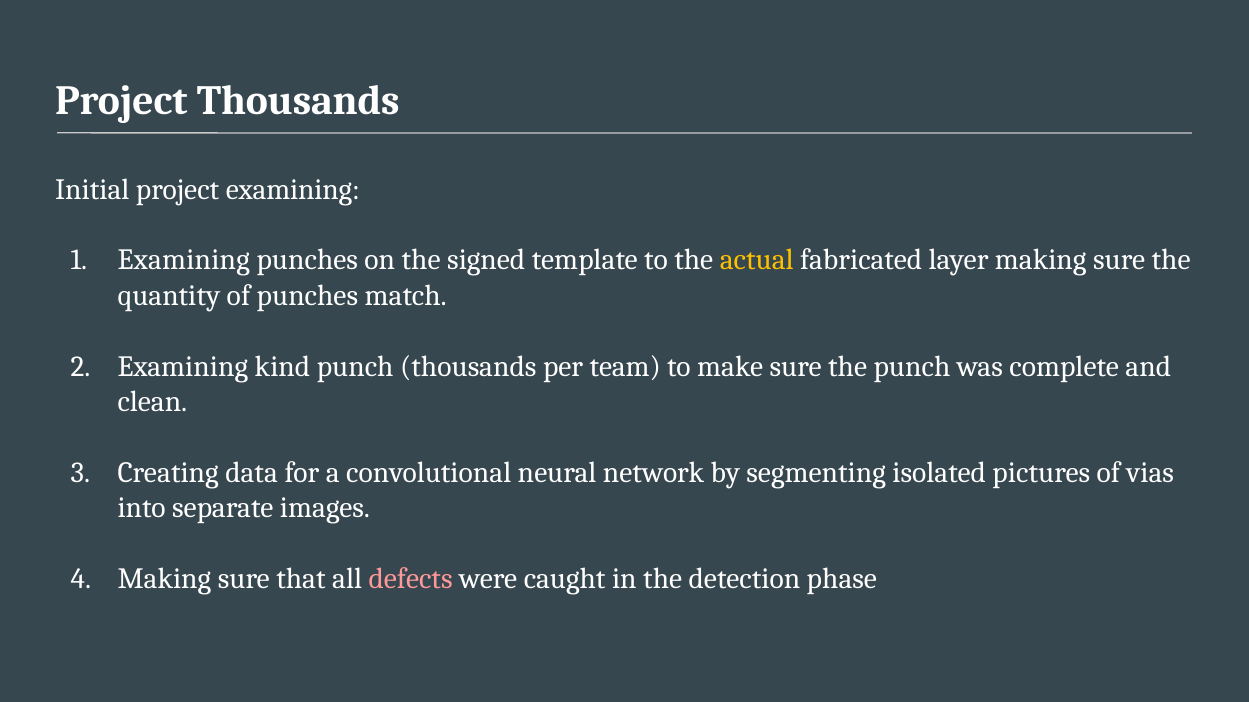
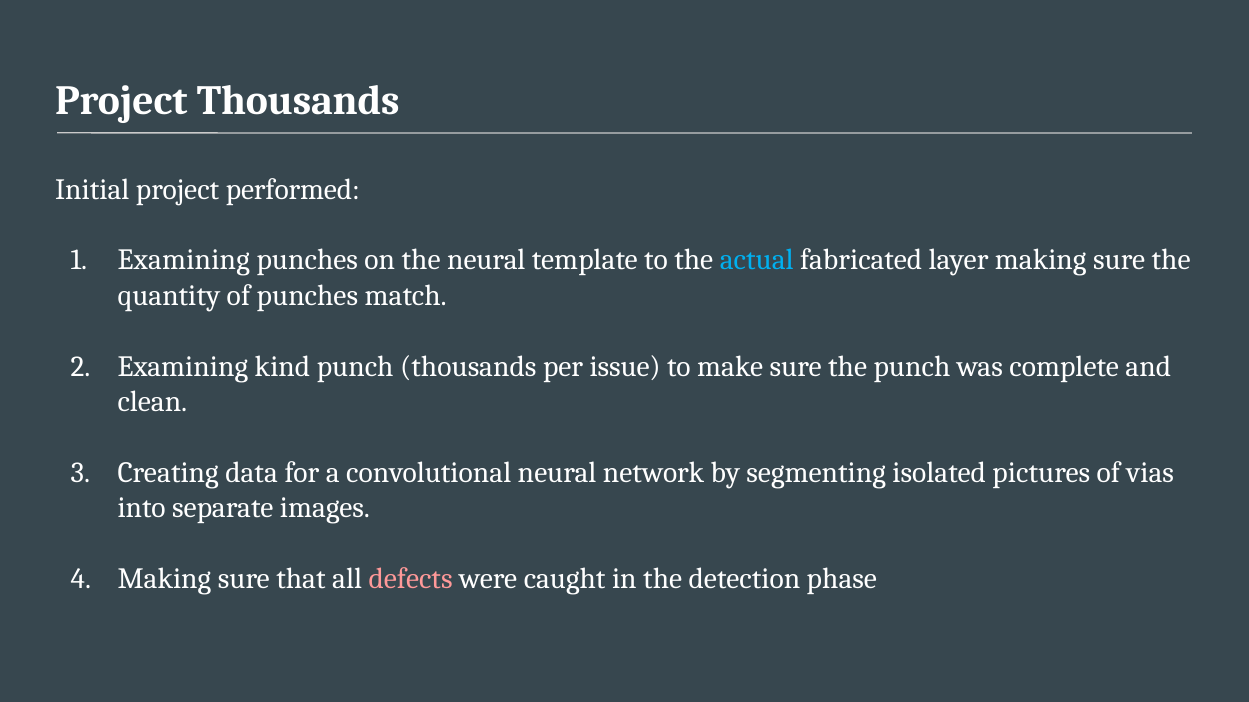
project examining: examining -> performed (293, 190)
the signed: signed -> neural (486, 260)
actual colour: yellow -> light blue (757, 260)
team: team -> issue (625, 367)
